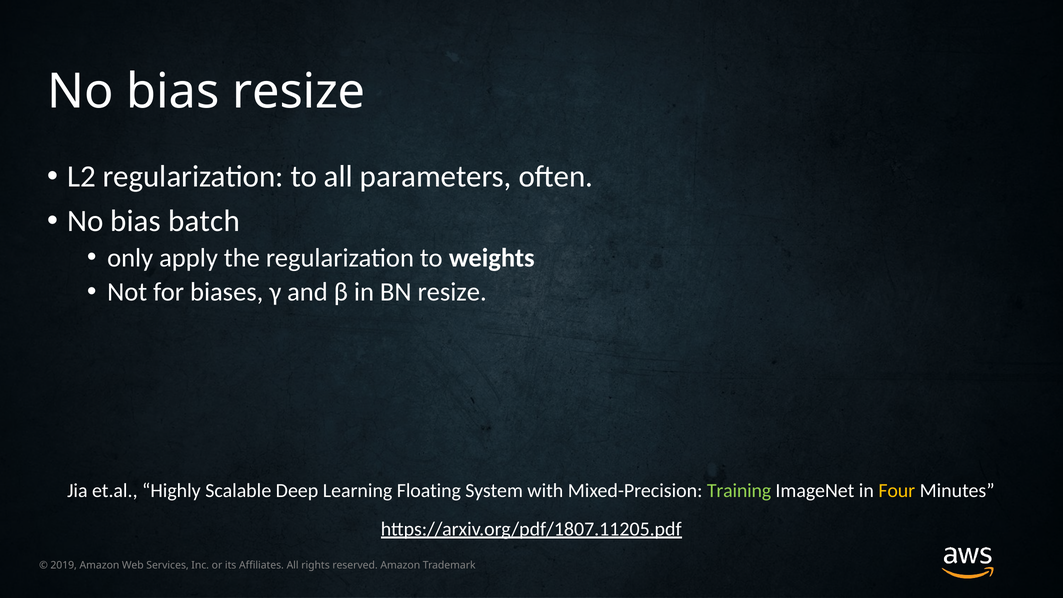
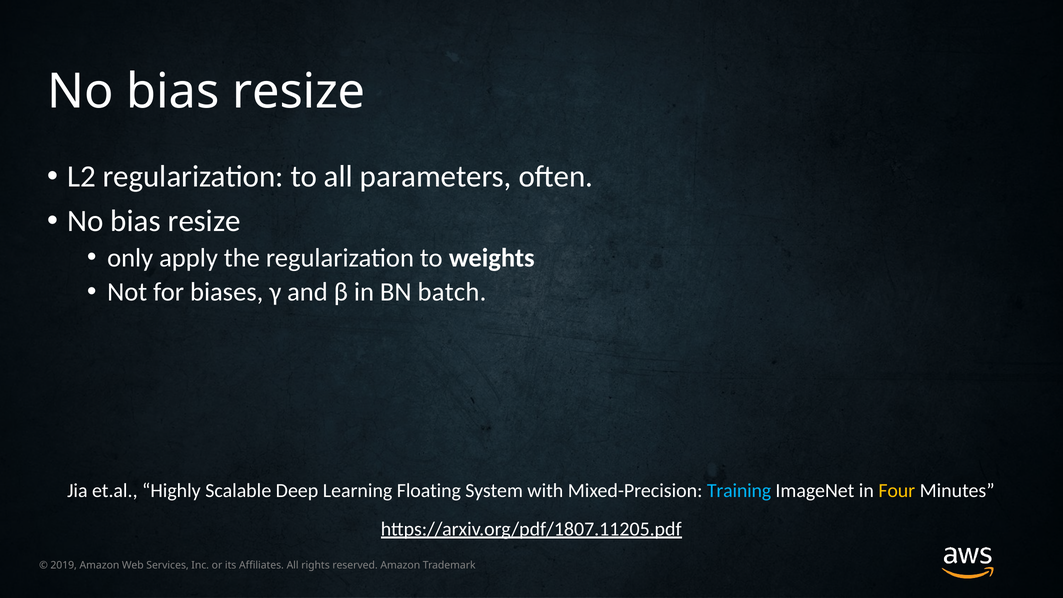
batch: batch -> resize (204, 221)
BN resize: resize -> batch (452, 292)
Training colour: light green -> light blue (739, 491)
